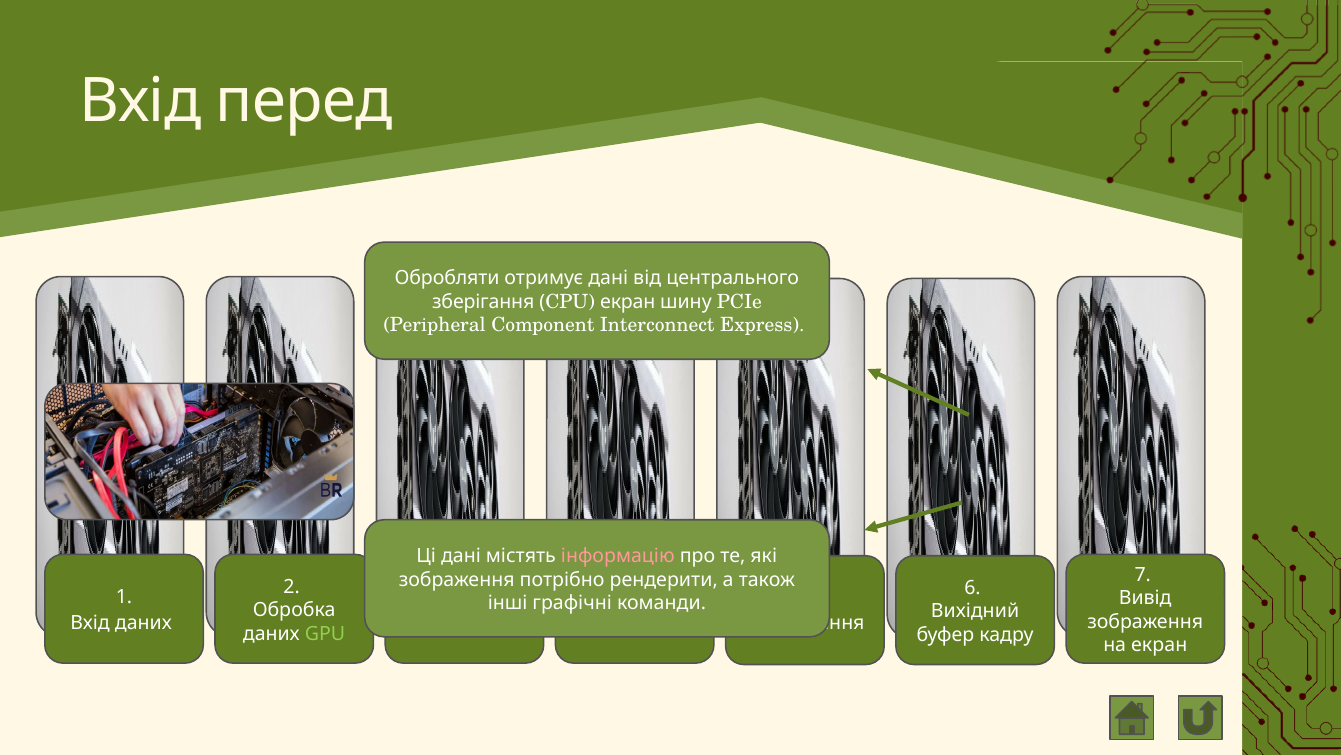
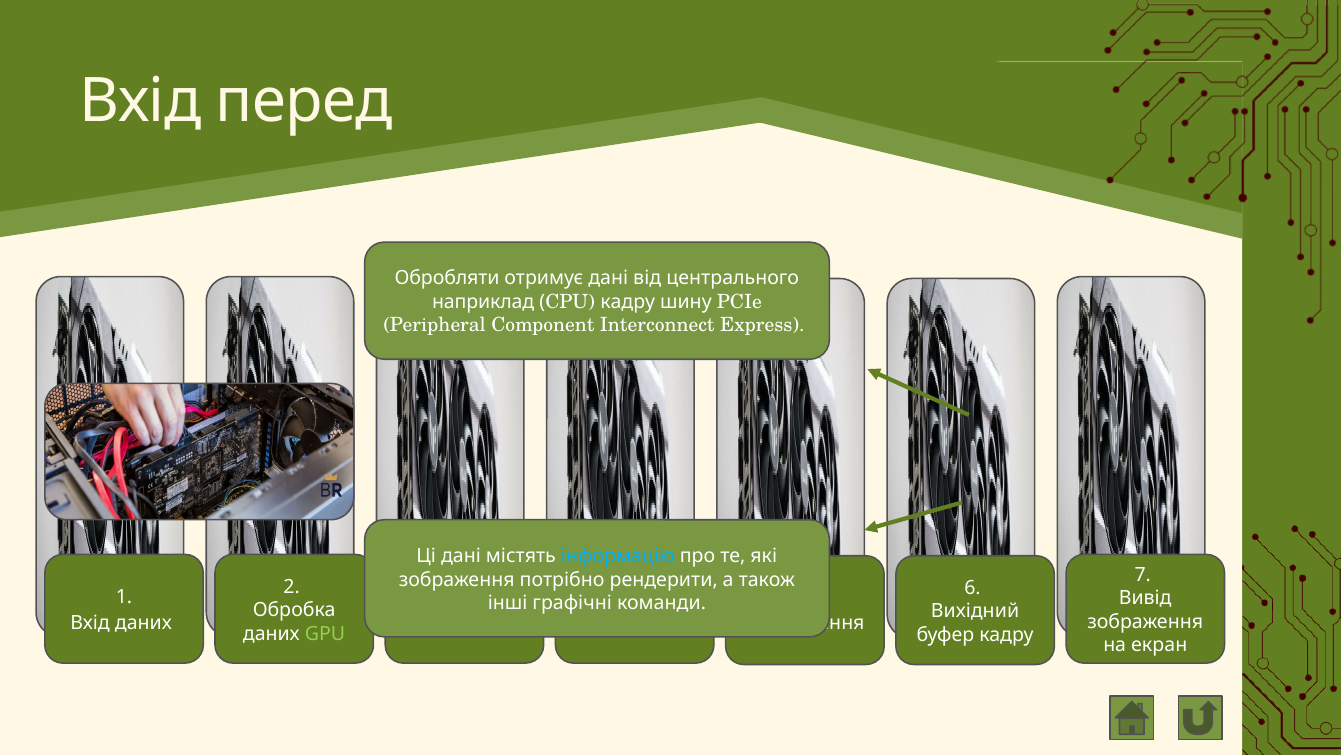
зберігання: зберігання -> наприклад (483, 302)
CPU екран: екран -> кадру (628, 302)
інформацію colour: pink -> light blue (618, 556)
